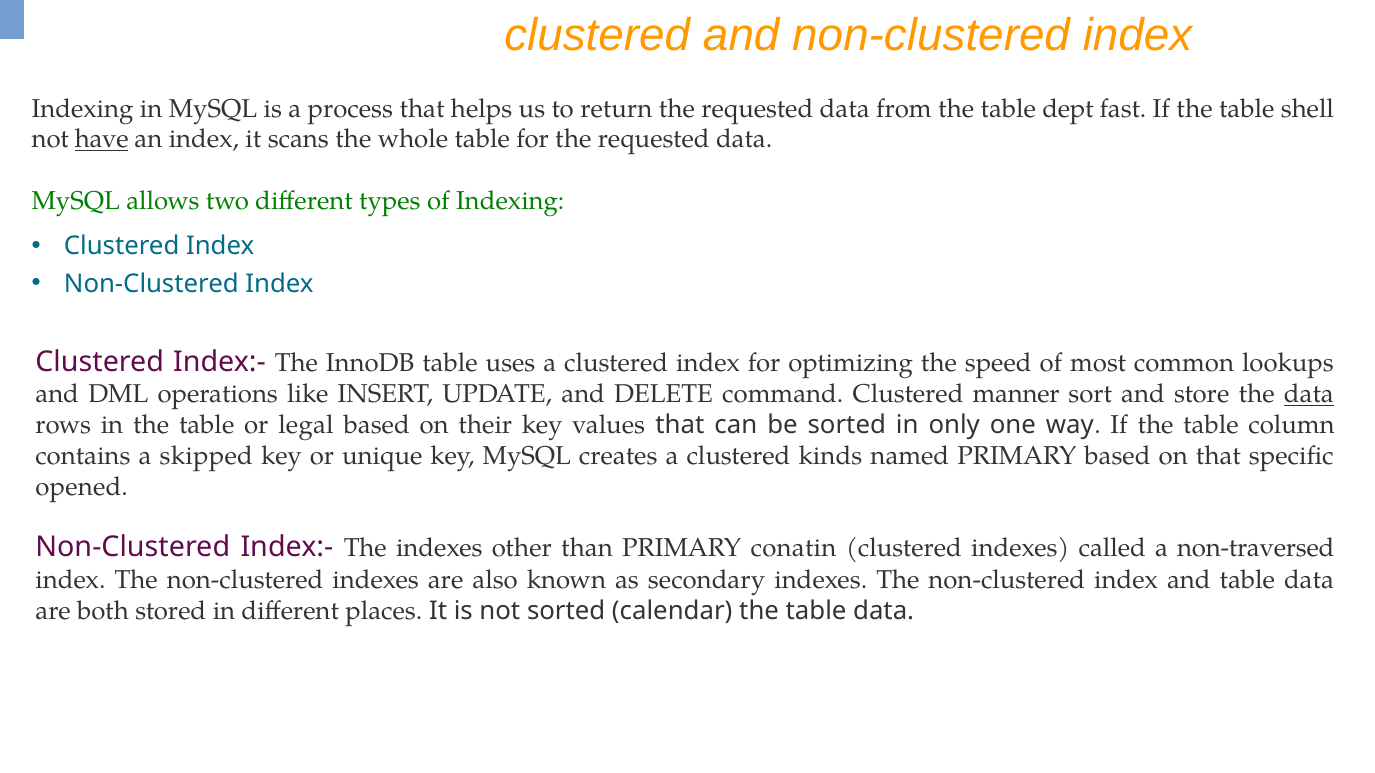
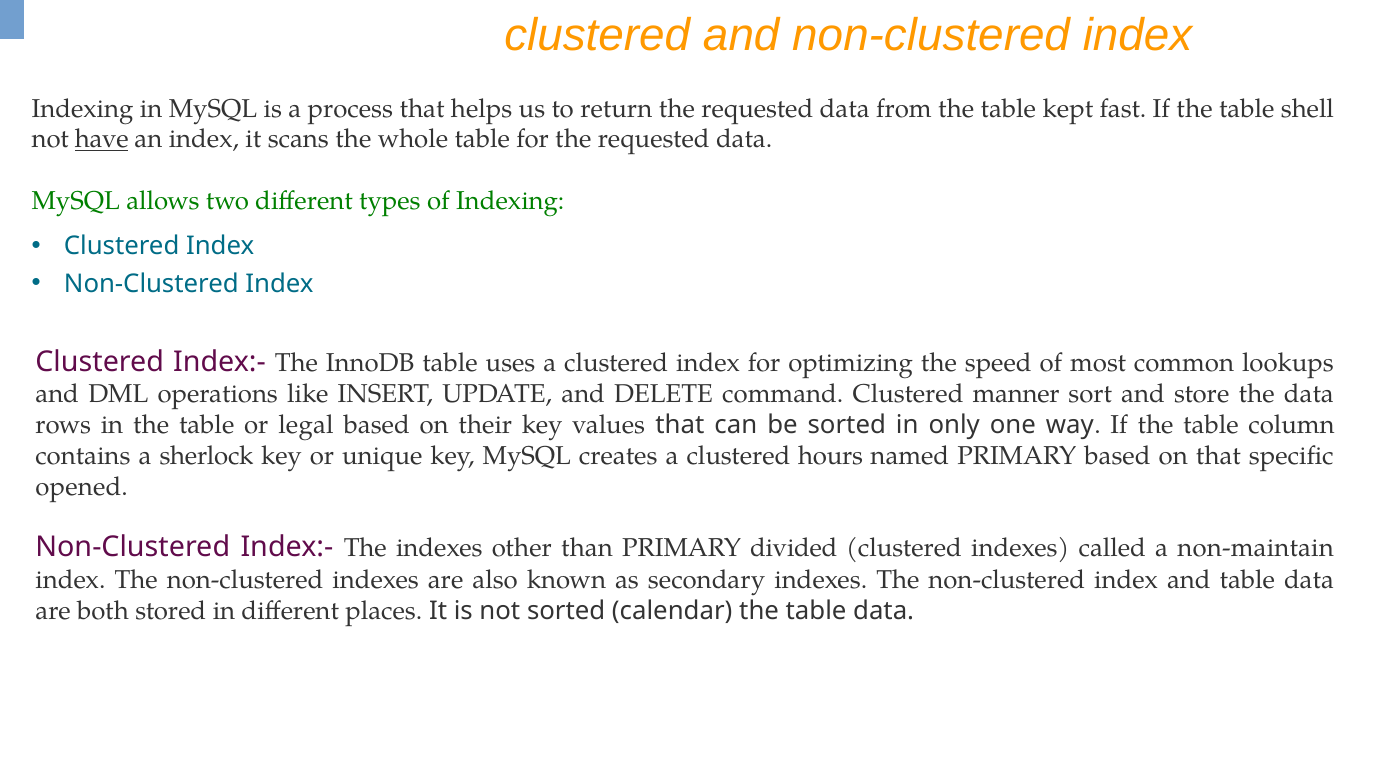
dept: dept -> kept (1068, 109)
data underline: present -> none (1309, 395)
skipped: skipped -> sherlock (207, 457)
kinds: kinds -> hours (831, 457)
conatin: conatin -> divided (794, 549)
non-traversed: non-traversed -> non-maintain (1256, 549)
